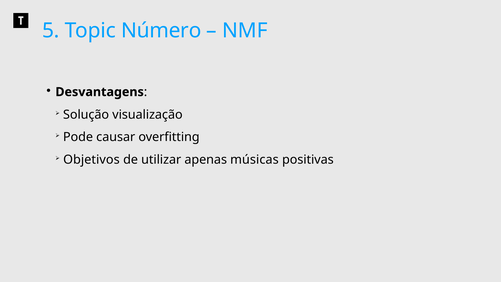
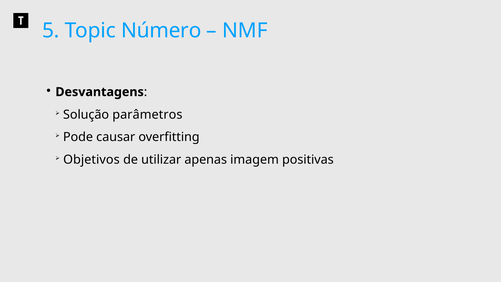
visualização: visualização -> parâmetros (147, 114)
músicas: músicas -> imagem (255, 160)
